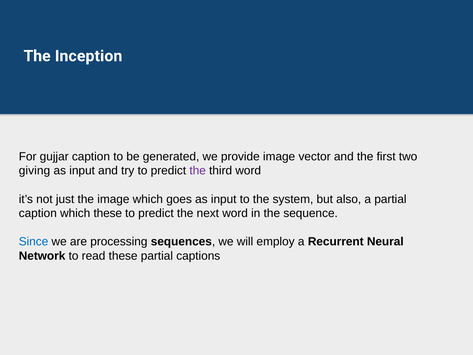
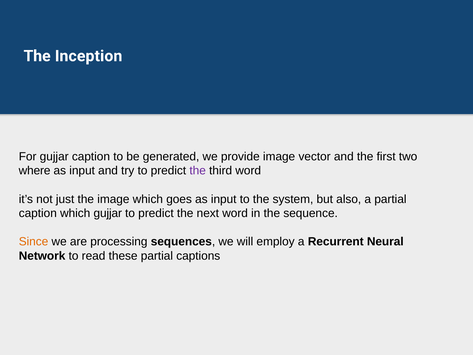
giving: giving -> where (35, 171)
which these: these -> gujjar (108, 213)
Since colour: blue -> orange (34, 242)
